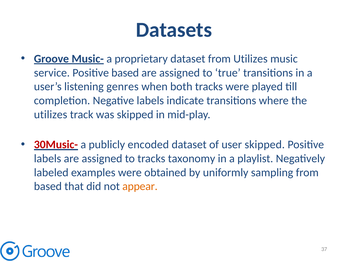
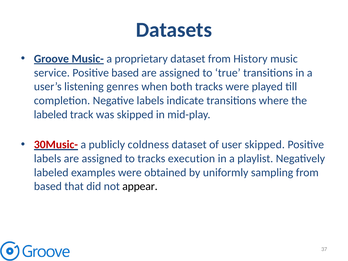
from Utilizes: Utilizes -> History (250, 59)
utilizes: utilizes -> labeled (51, 114)
encoded: encoded -> coldness (148, 145)
taxonomy: taxonomy -> execution (191, 159)
appear colour: orange -> black (140, 186)
